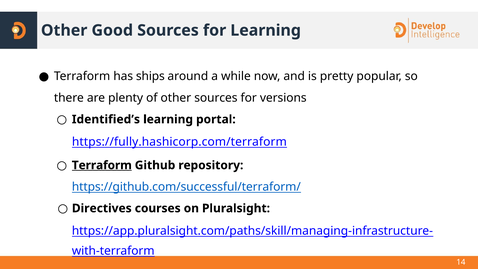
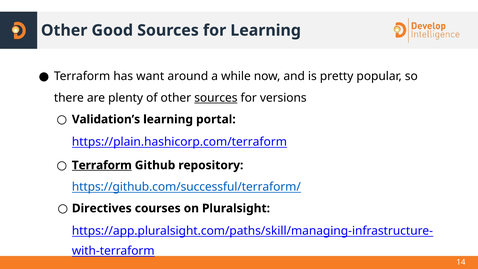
ships: ships -> want (150, 76)
sources underline: none -> present (216, 98)
Identified’s: Identified’s -> Validation’s (106, 119)
https://fully.hashicorp.com/terraform: https://fully.hashicorp.com/terraform -> https://plain.hashicorp.com/terraform (179, 142)
